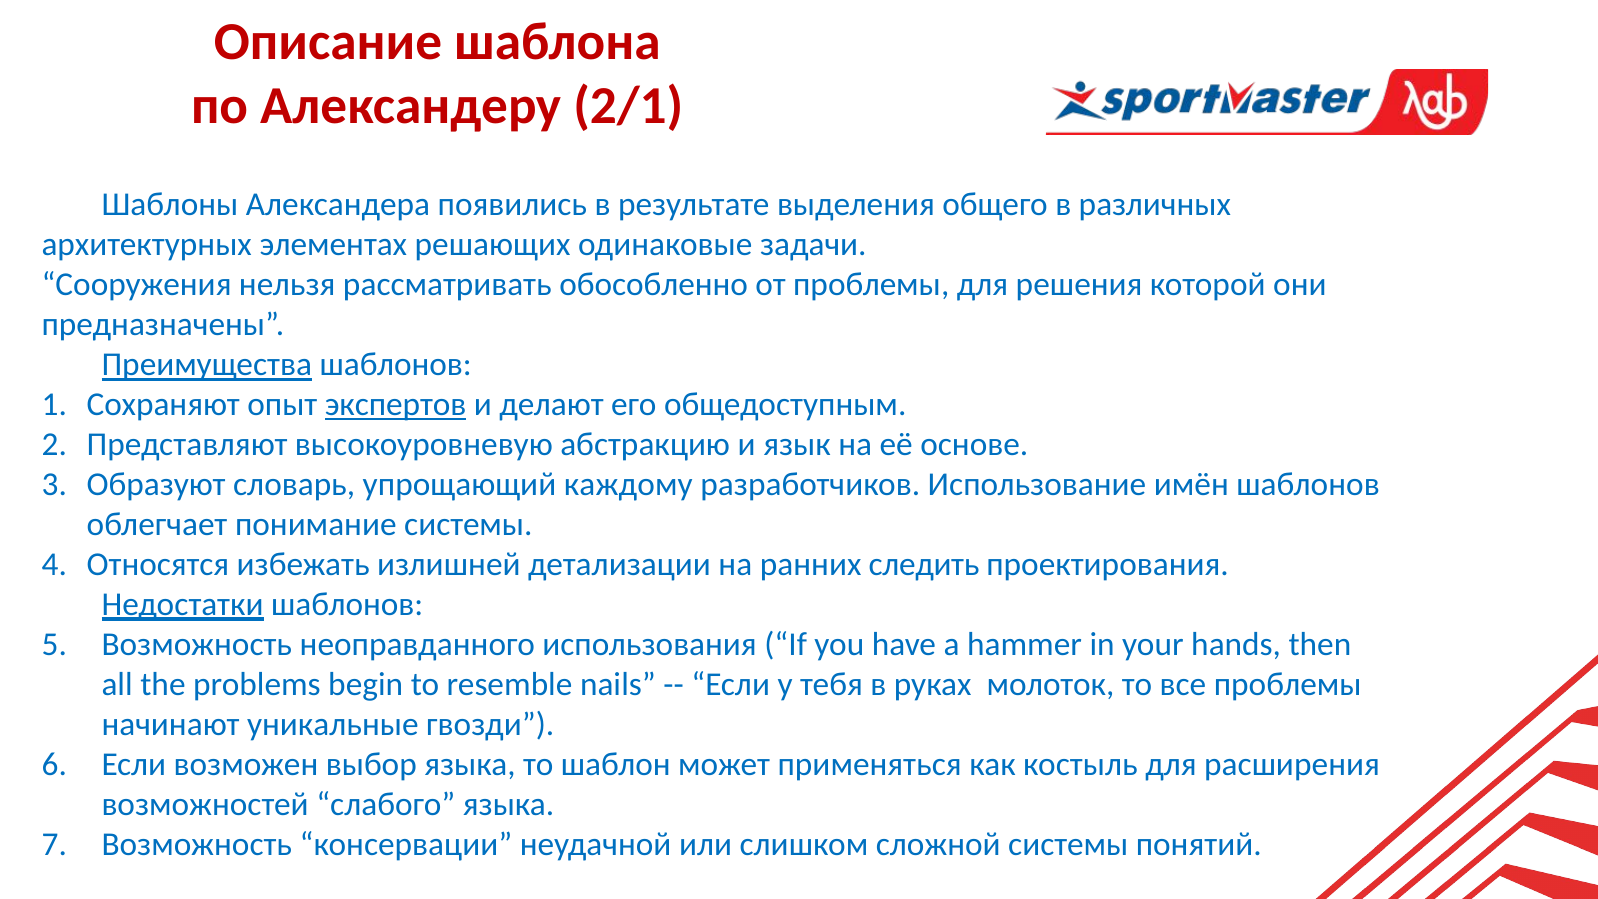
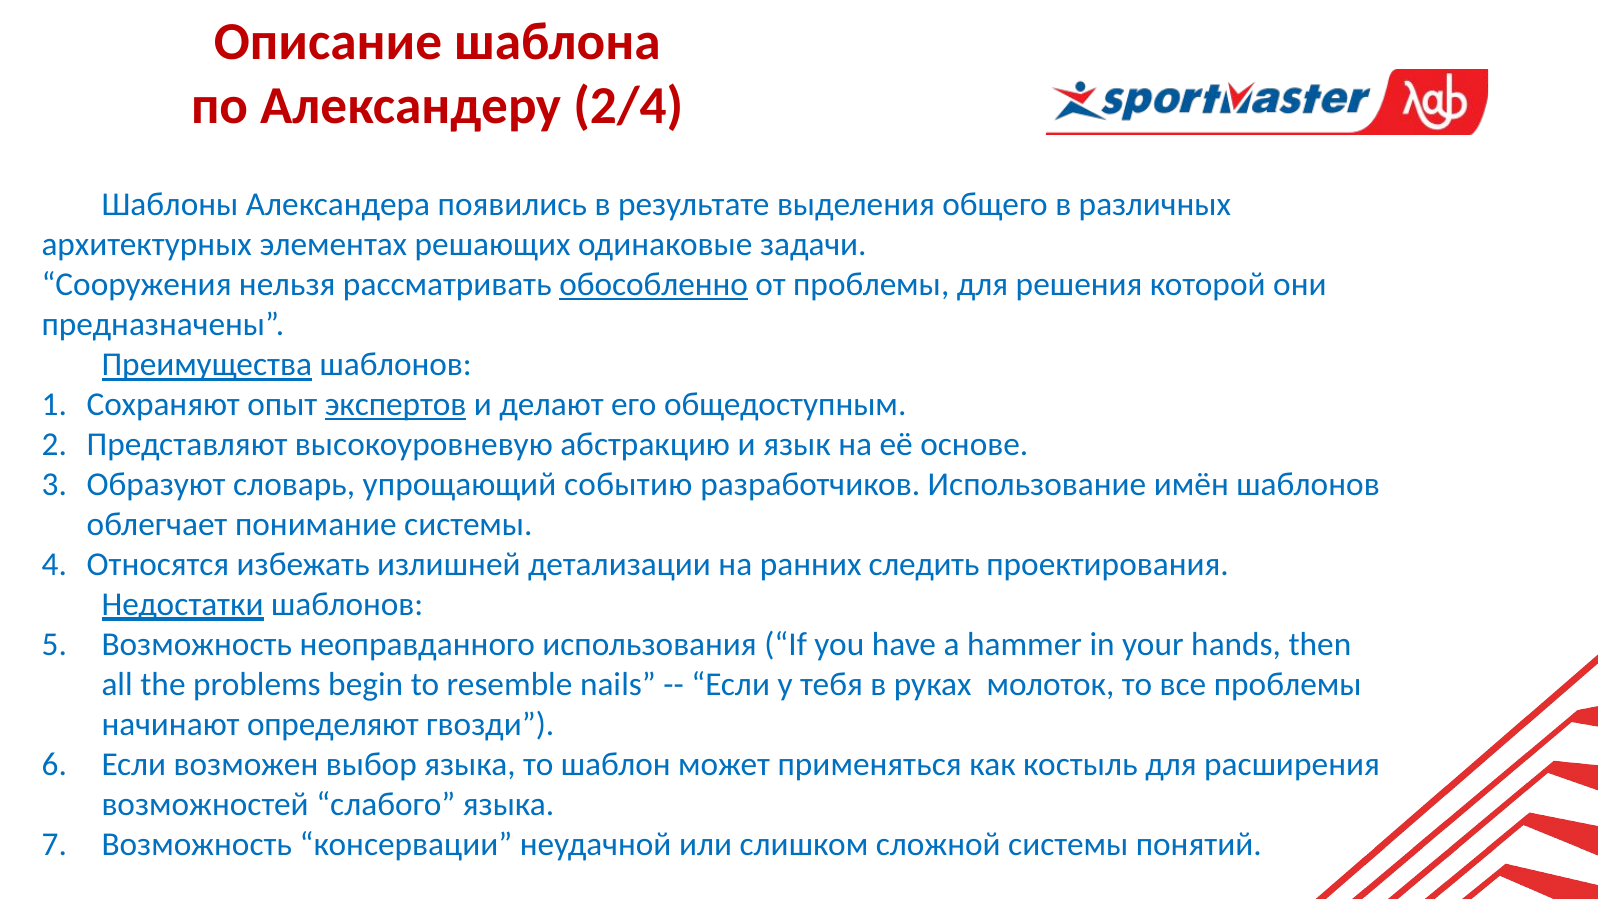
2/1: 2/1 -> 2/4 (628, 105)
обособленно underline: none -> present (654, 285)
каждому: каждому -> событию (628, 485)
уникальные: уникальные -> определяют (333, 724)
